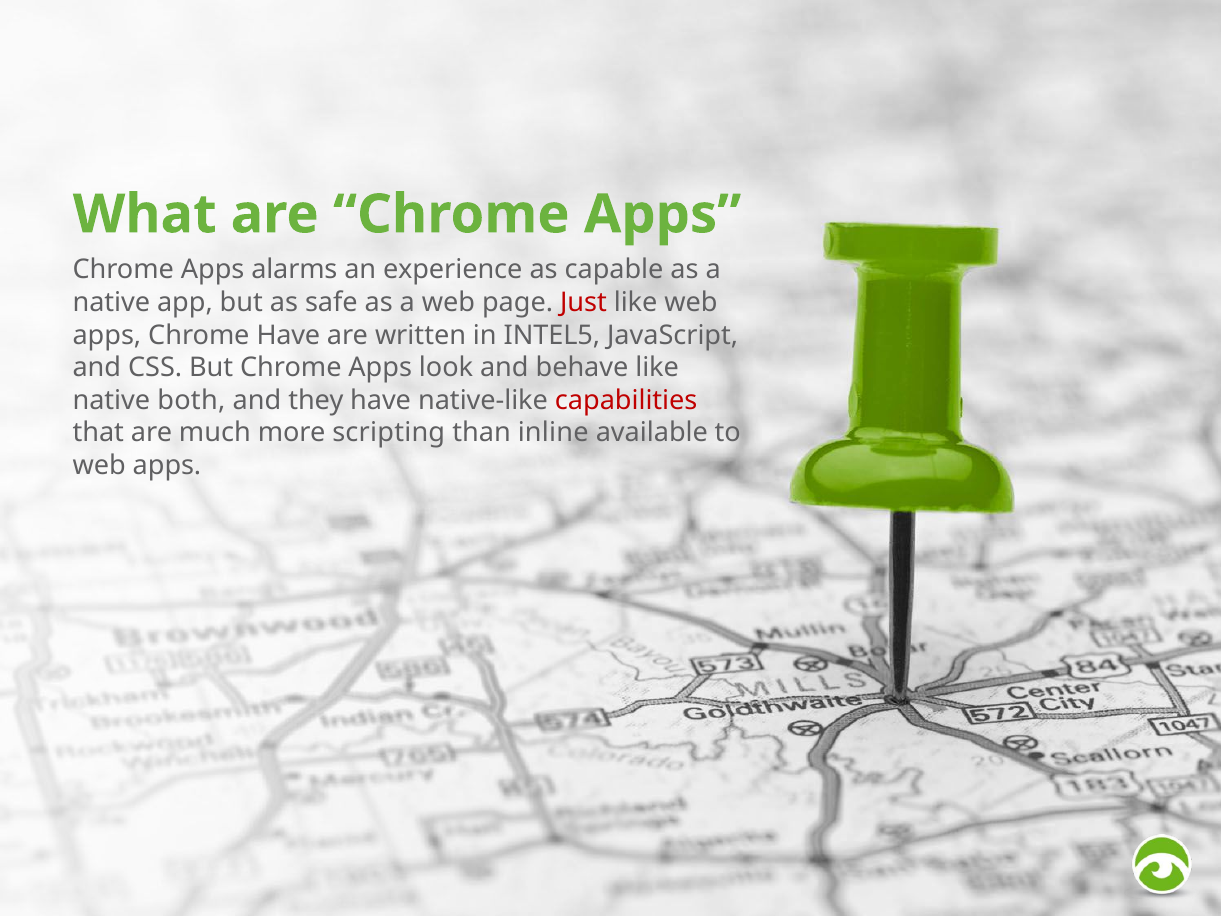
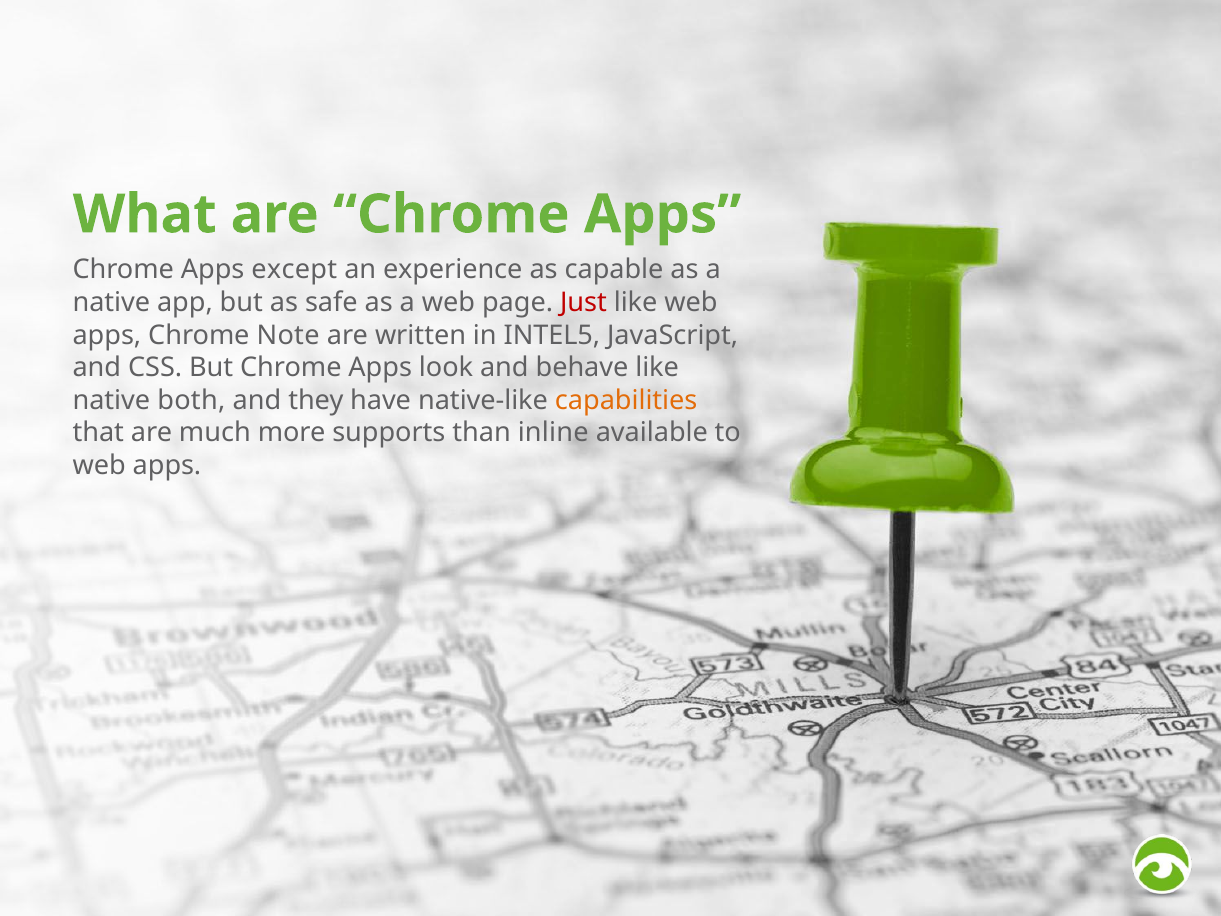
alarms: alarms -> except (294, 270)
Chrome Have: Have -> Note (288, 335)
capabilities colour: red -> orange (626, 400)
scripting: scripting -> supports (389, 433)
